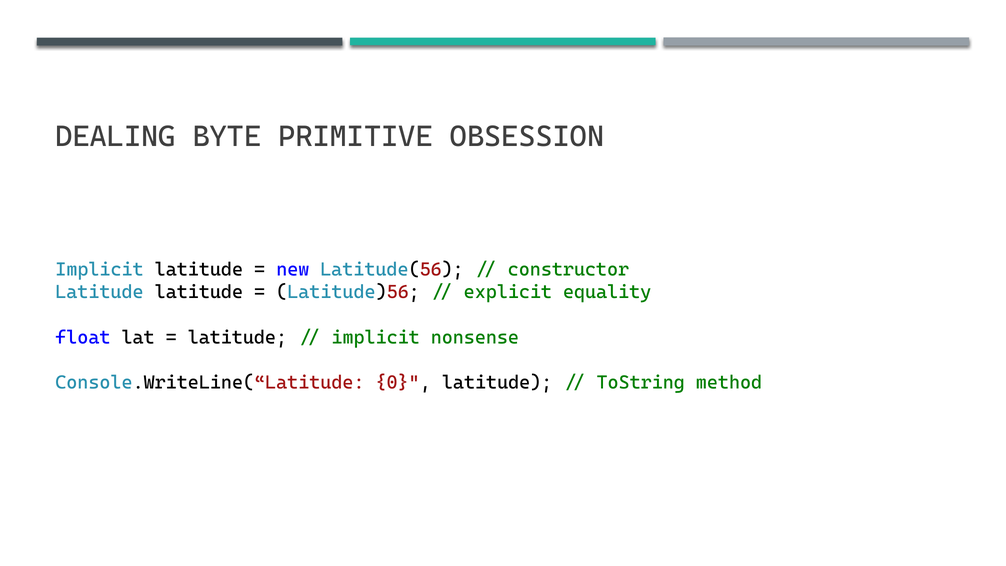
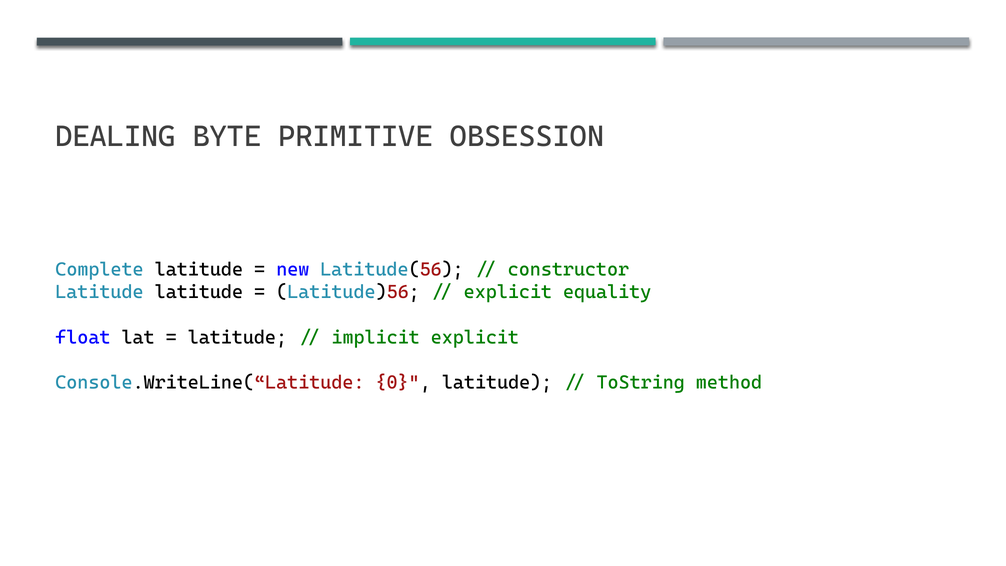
Implicit: Implicit -> Complete (99, 269)
implicit nonsense: nonsense -> explicit (475, 337)
